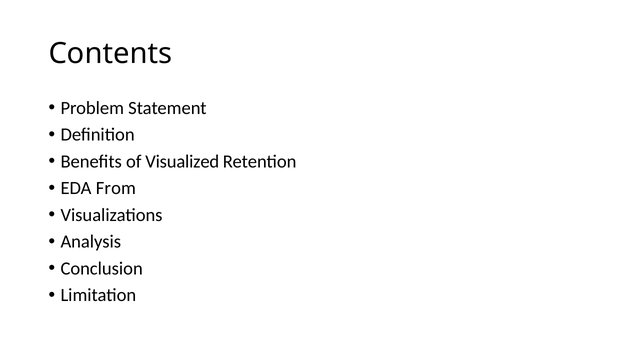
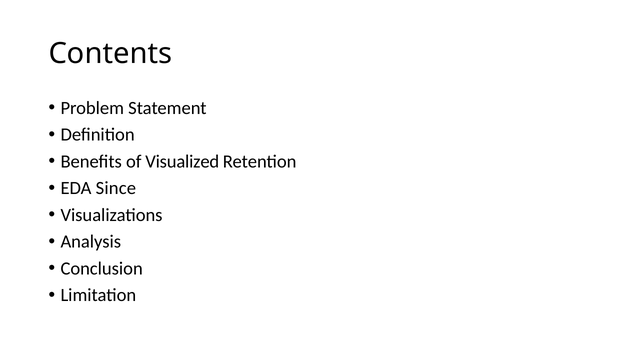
From: From -> Since (116, 188)
